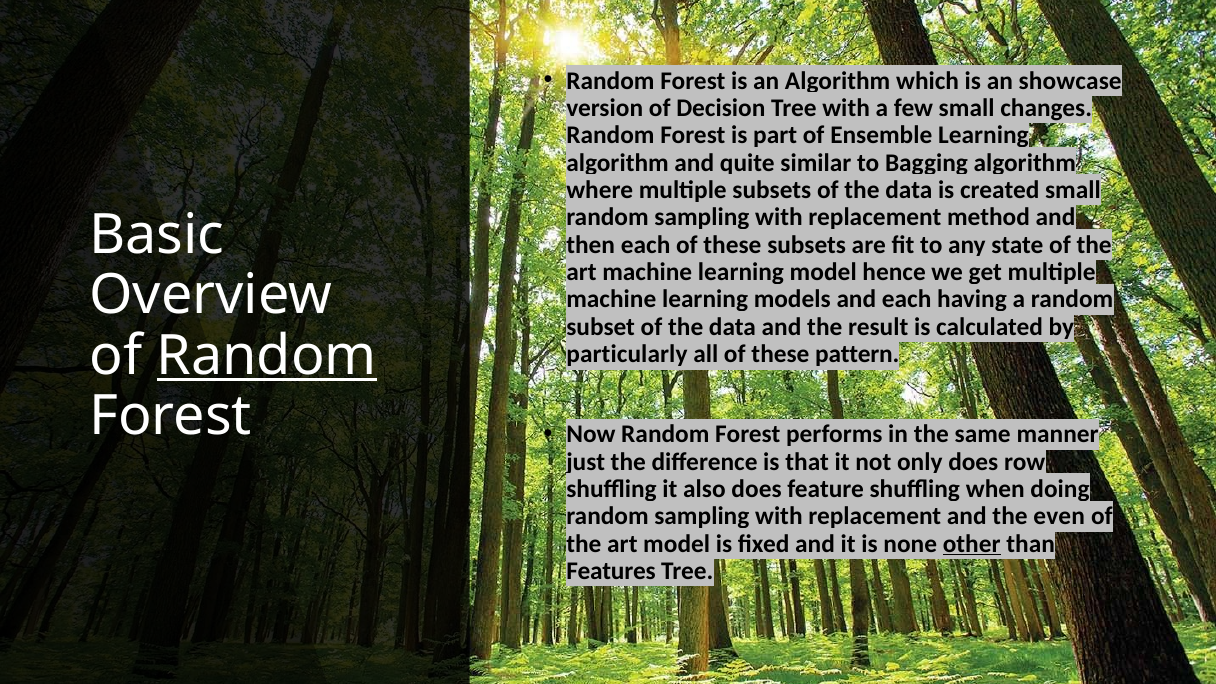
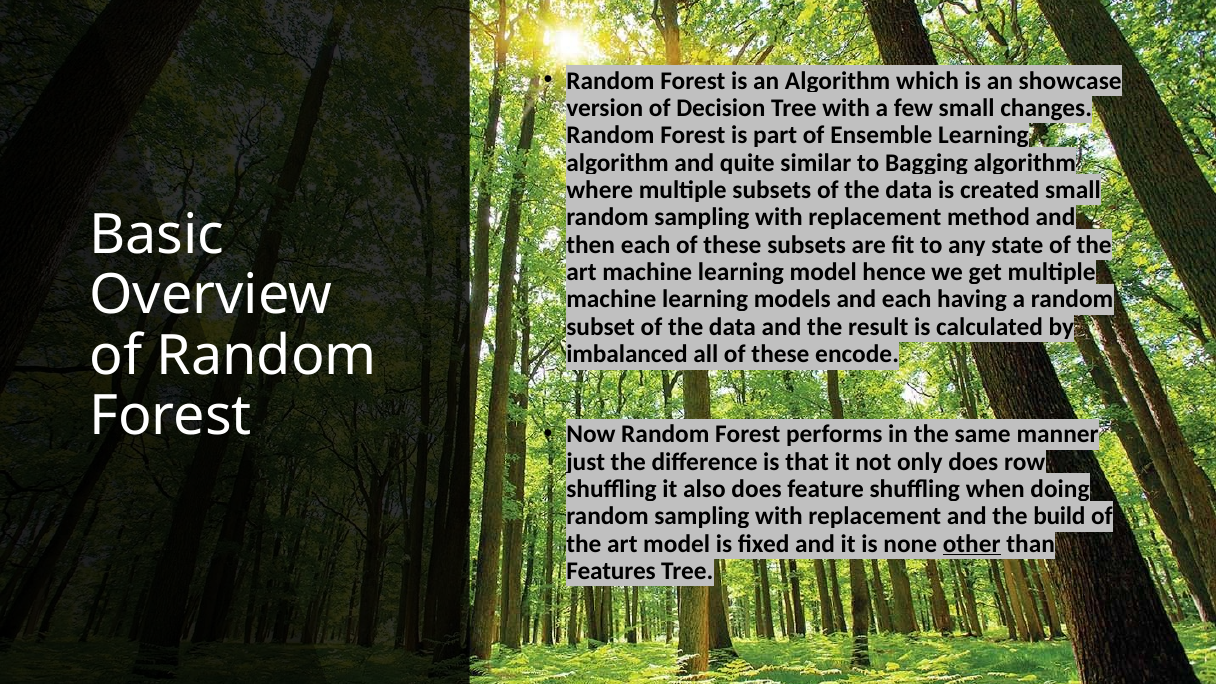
Random underline: present -> none (267, 356)
particularly: particularly -> imbalanced (627, 354)
pattern: pattern -> encode (857, 354)
even: even -> build (1059, 516)
